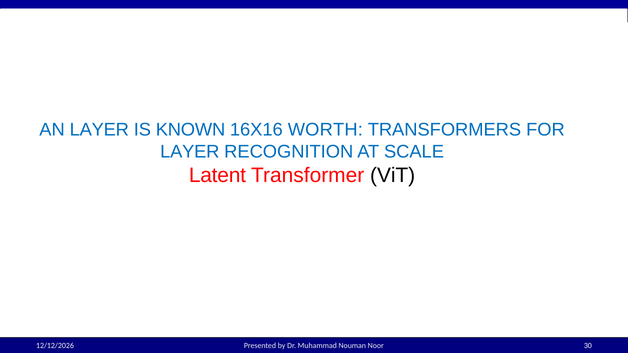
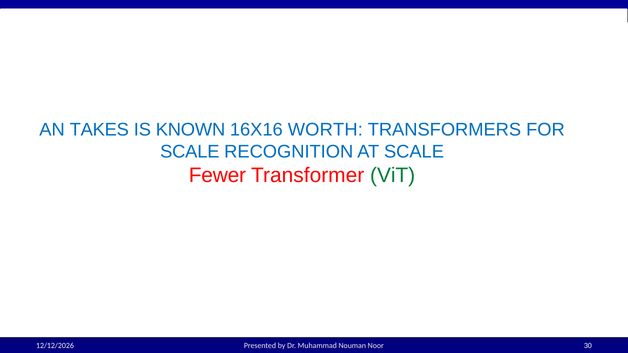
AN LAYER: LAYER -> TAKES (99, 130)
LAYER: LAYER -> SCALE (190, 152)
Latent: Latent -> Fewer (217, 176)
ViT colour: black -> green (393, 176)
